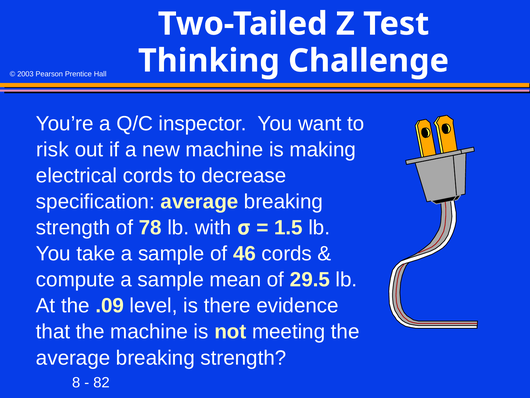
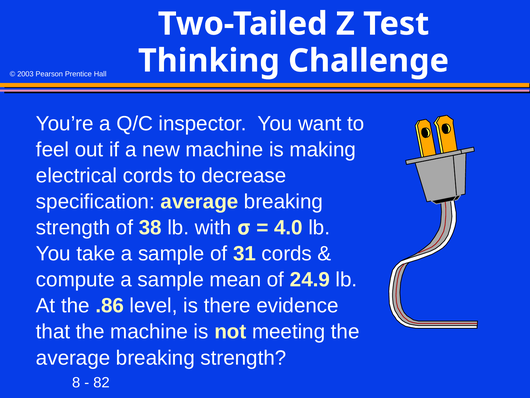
risk: risk -> feel (53, 150)
78: 78 -> 38 (150, 228)
1.5: 1.5 -> 4.0 (288, 228)
46: 46 -> 31 (245, 254)
29.5: 29.5 -> 24.9 (310, 279)
.09: .09 -> .86 (110, 305)
